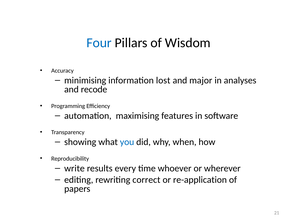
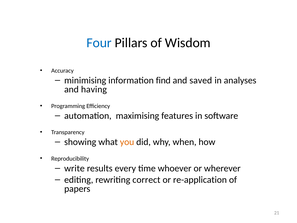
lost: lost -> find (163, 80)
major: major -> saved (201, 80)
recode: recode -> having (94, 89)
you colour: blue -> orange (127, 142)
